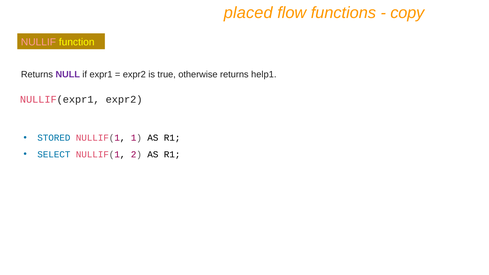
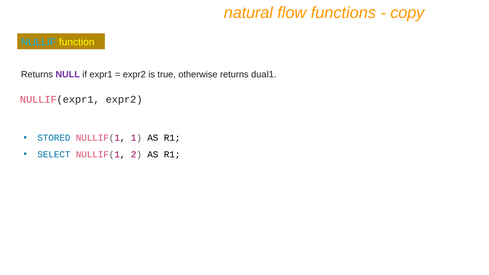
placed: placed -> natural (248, 13)
NULLIF colour: pink -> light blue (38, 42)
help1: help1 -> dual1 (264, 74)
